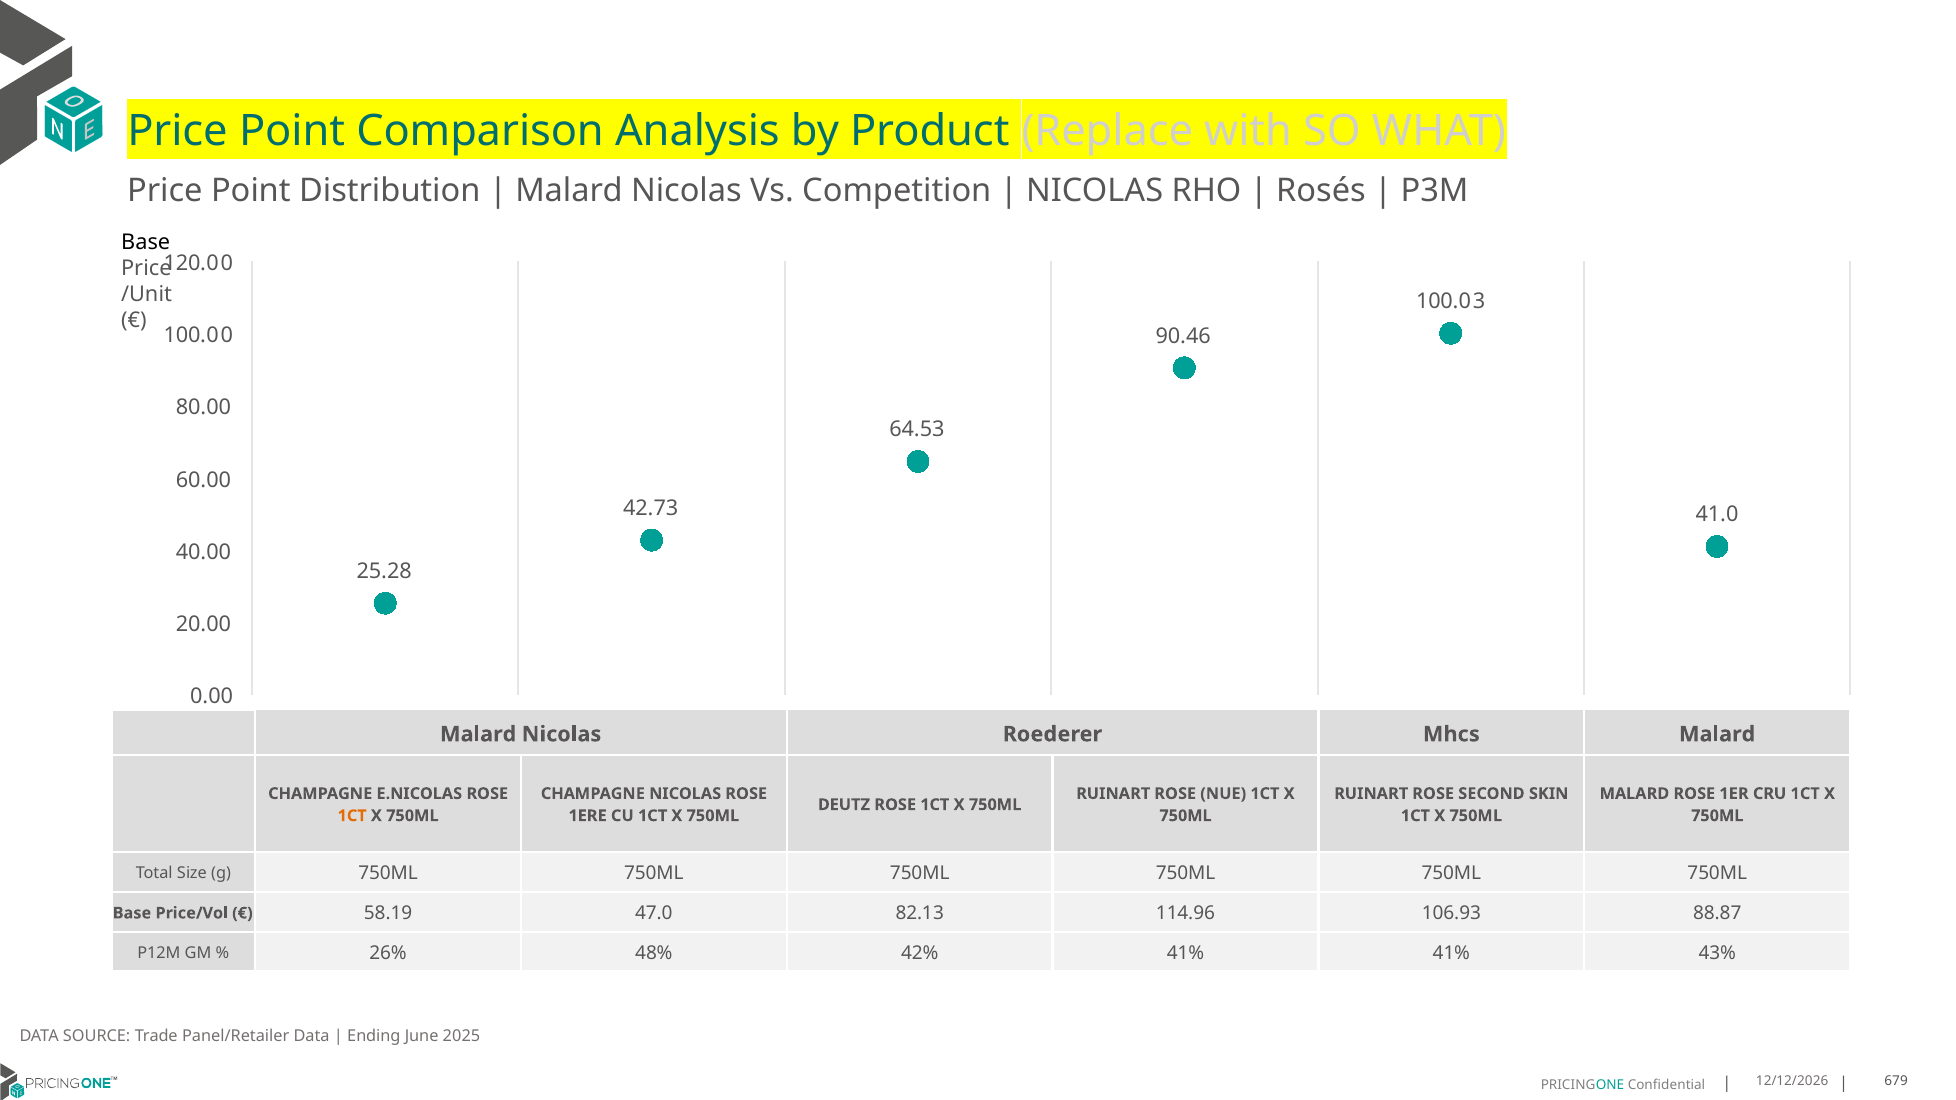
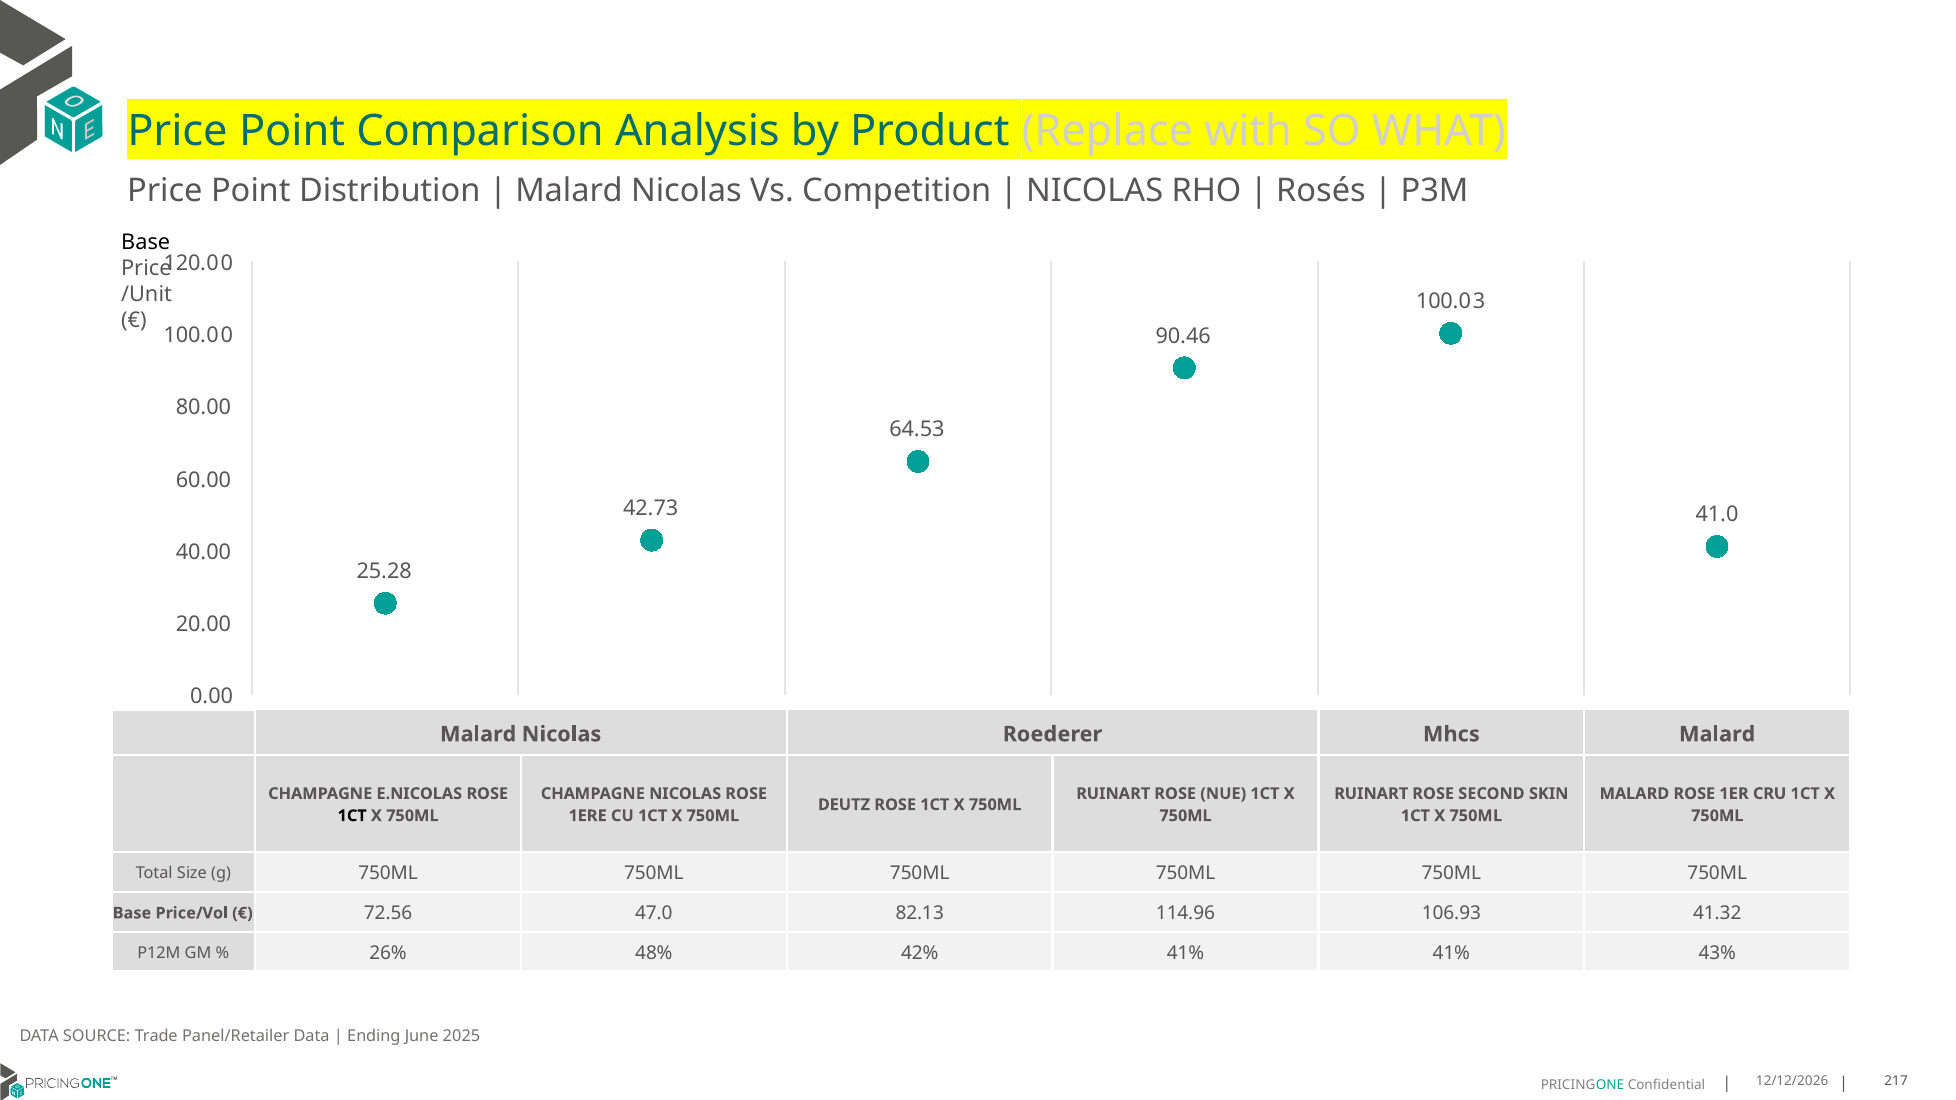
1CT colour: orange -> black (352, 816)
58.19: 58.19 -> 72.56 (388, 914)
88.87: 88.87 -> 41.32 (1717, 914)
679: 679 -> 217 (1896, 1082)
